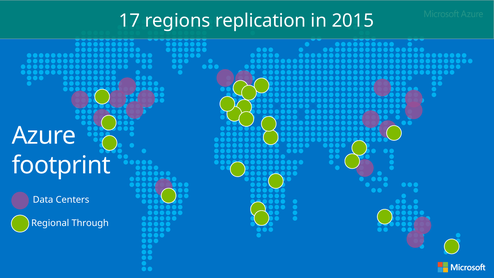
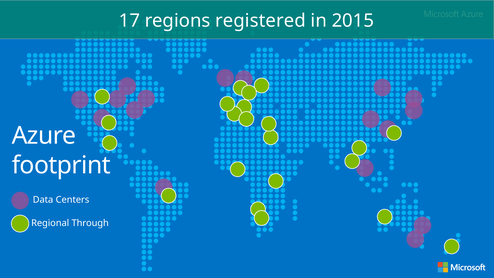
replication: replication -> registered (260, 21)
